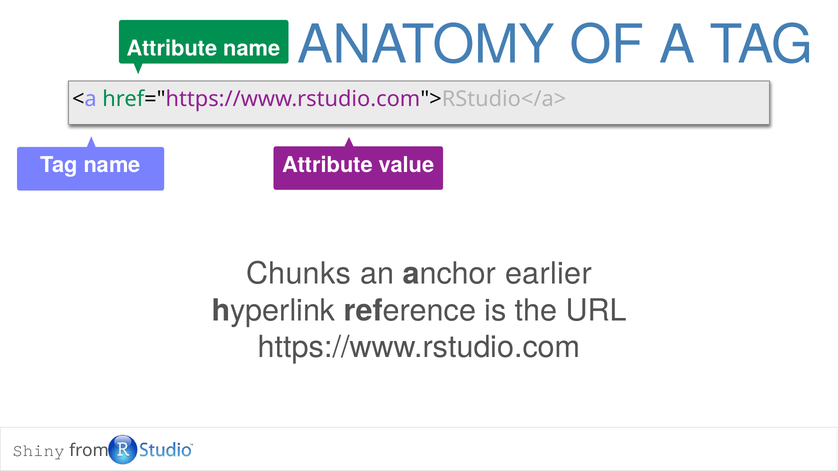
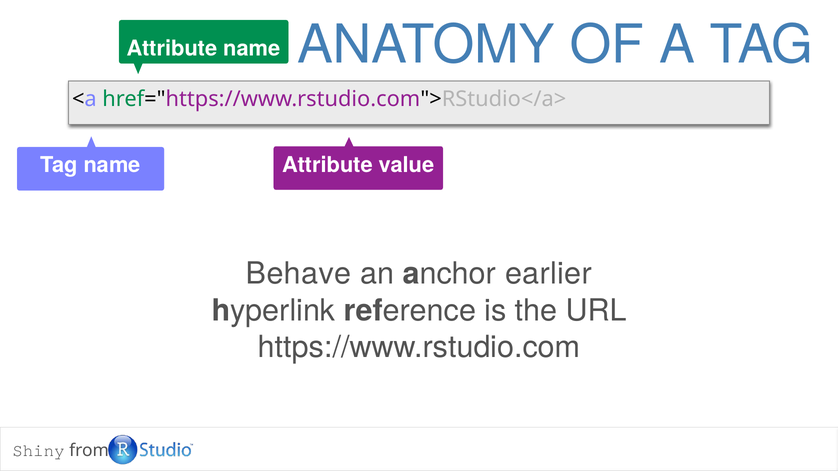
Chunks: Chunks -> Behave (299, 274)
